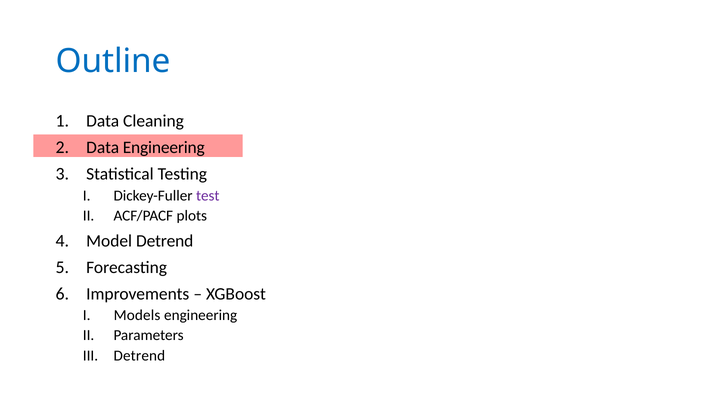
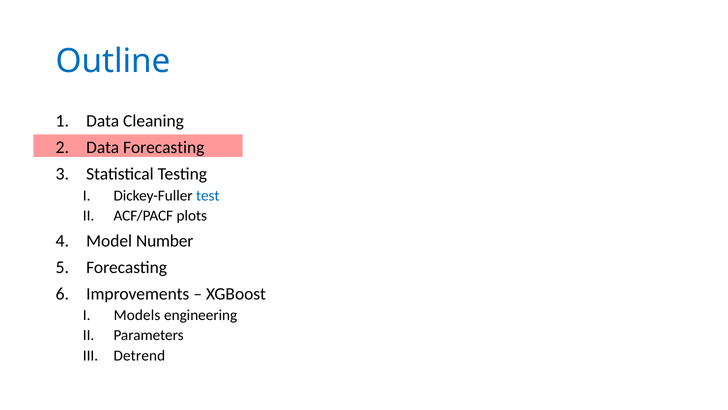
Data Engineering: Engineering -> Forecasting (164, 147)
test colour: purple -> blue (208, 195)
Model Detrend: Detrend -> Number (165, 241)
